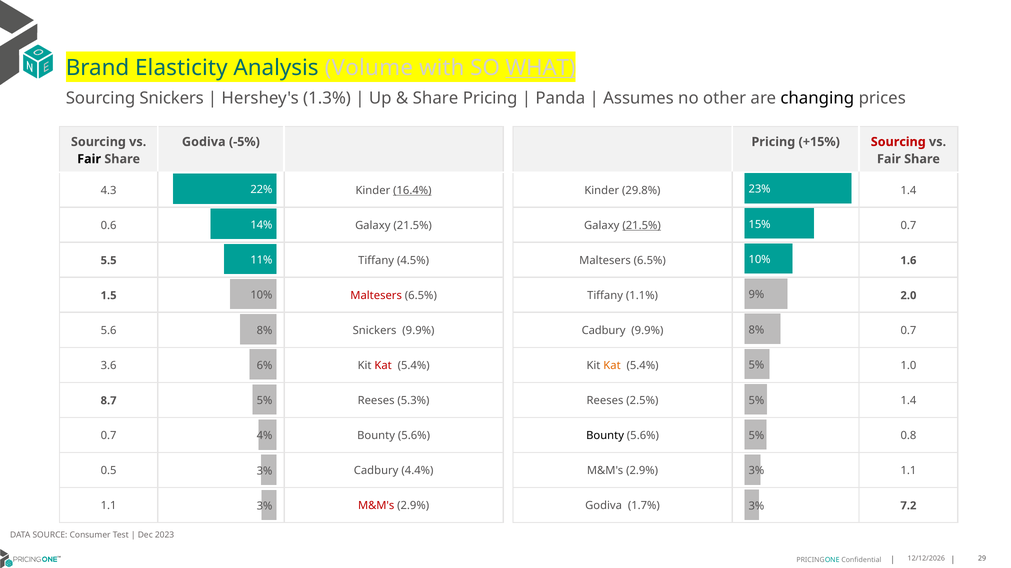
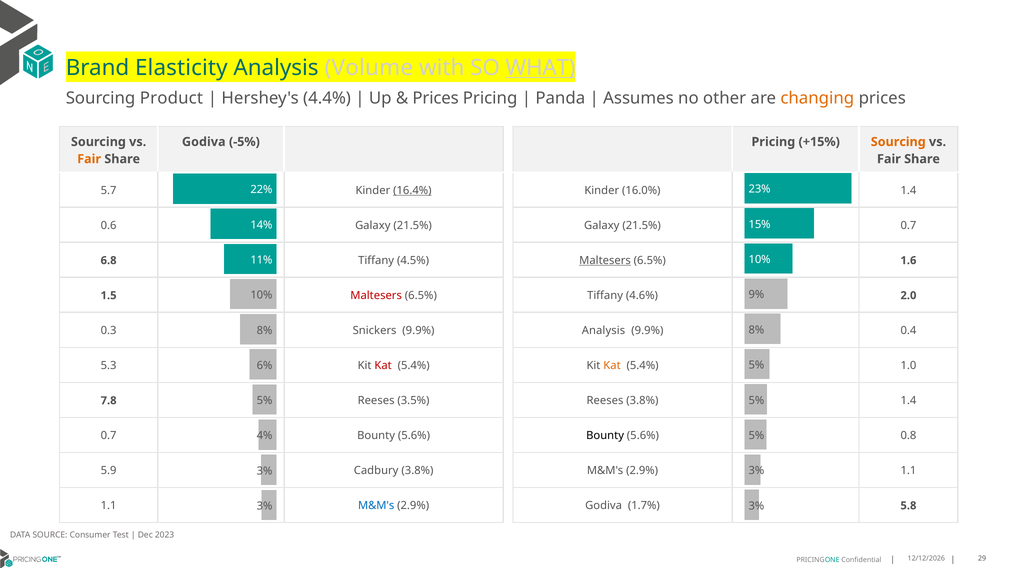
Sourcing Snickers: Snickers -> Product (171, 99)
1.3%: 1.3% -> 4.4% (327, 99)
Share: Share -> Prices (436, 99)
changing colour: black -> orange (817, 99)
Sourcing colour: red -> orange (898, 142)
Fair colour: black -> orange (89, 159)
4.3: 4.3 -> 5.7 (109, 191)
29.8%: 29.8% -> 16.0% (641, 191)
21.5% underline: present -> none (642, 226)
Maltesers underline: none -> present (605, 261)
5.5: 5.5 -> 6.8 (109, 261)
1.1%: 1.1% -> 4.6% (642, 296)
5.6: 5.6 -> 0.3 (109, 331)
Cadbury: Cadbury -> Analysis (603, 331)
9.9% 0.7: 0.7 -> 0.4 (908, 331)
3.6: 3.6 -> 5.3 (109, 366)
Reeses 2.5%: 2.5% -> 3.8% (642, 401)
8.7: 8.7 -> 7.8 (109, 401)
5.3%: 5.3% -> 3.5% (413, 401)
0.5: 0.5 -> 5.9 (109, 471)
Cadbury 4.4%: 4.4% -> 3.8% (417, 471)
M&M's colour: red -> blue (376, 506)
7.2: 7.2 -> 5.8 (908, 506)
